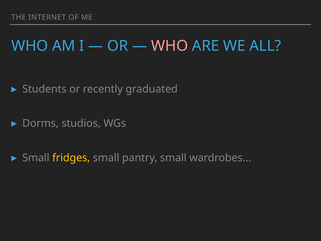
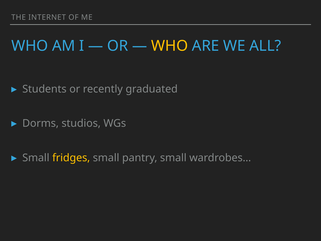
WHO colour: pink -> yellow (170, 46)
